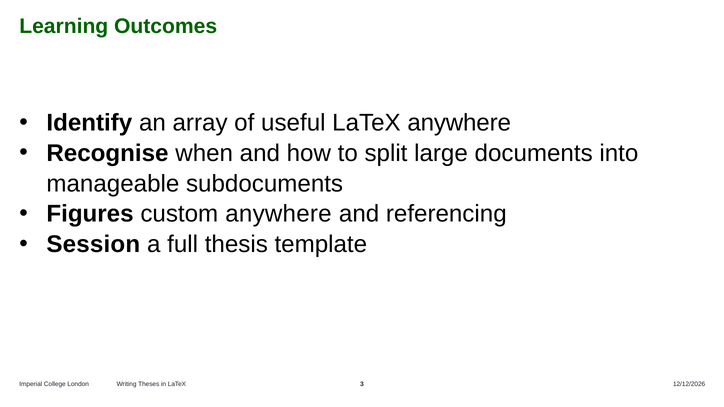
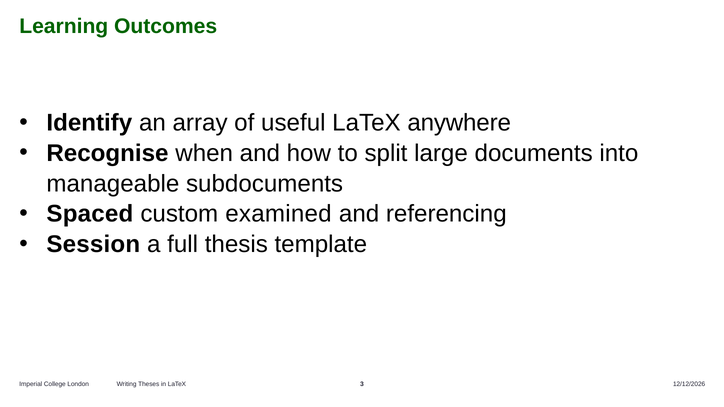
Figures: Figures -> Spaced (90, 214)
custom anywhere: anywhere -> examined (278, 214)
